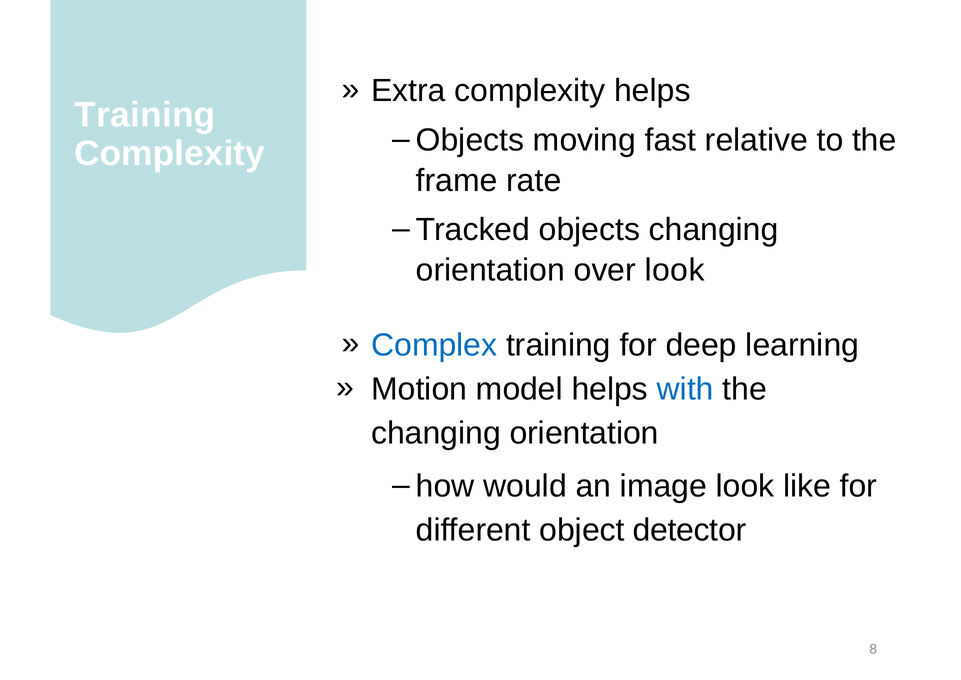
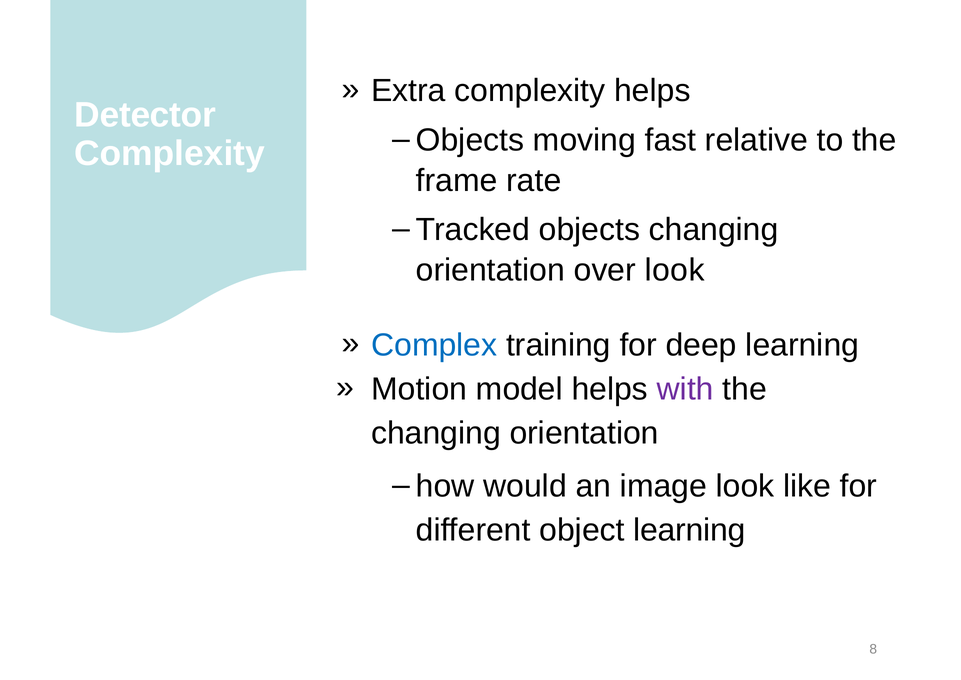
Training: Training -> Detector (145, 115)
with colour: blue -> purple (685, 389)
object detector: detector -> learning (689, 530)
